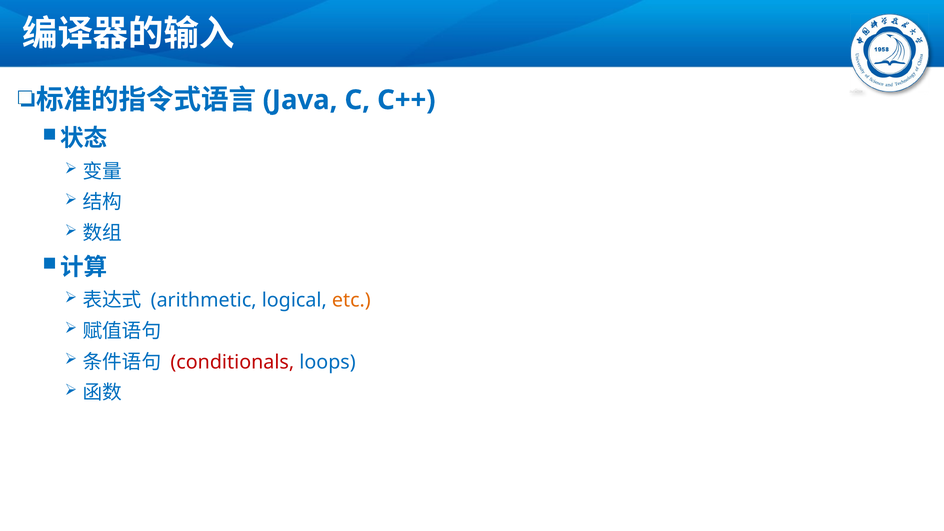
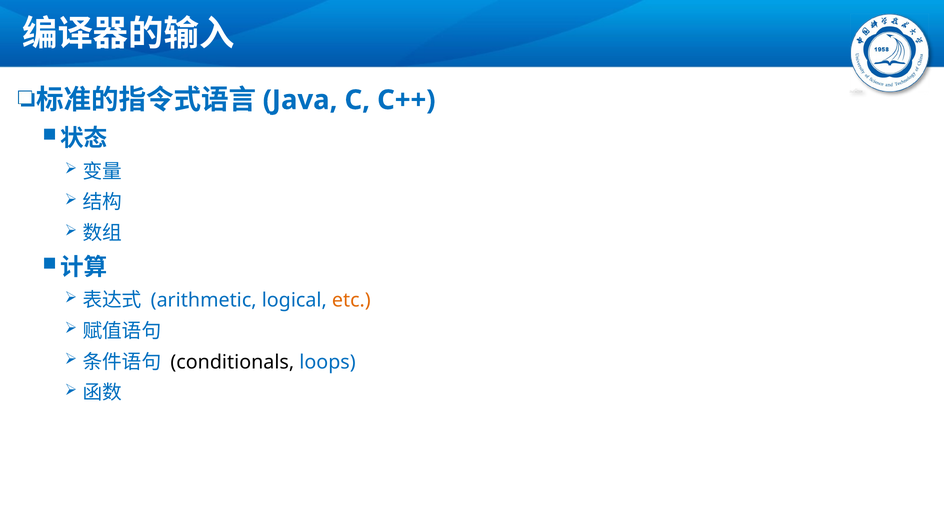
conditionals colour: red -> black (232, 362)
